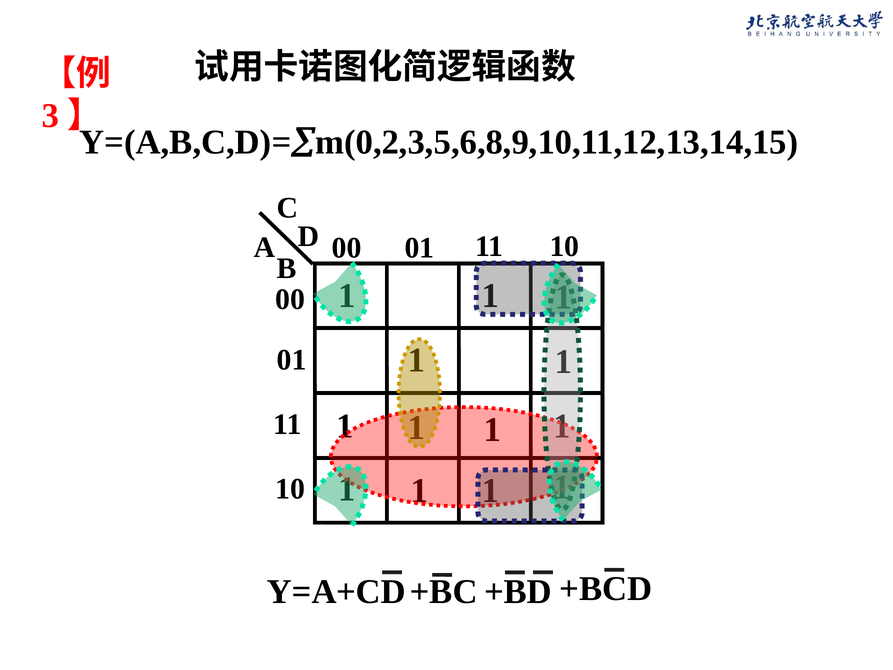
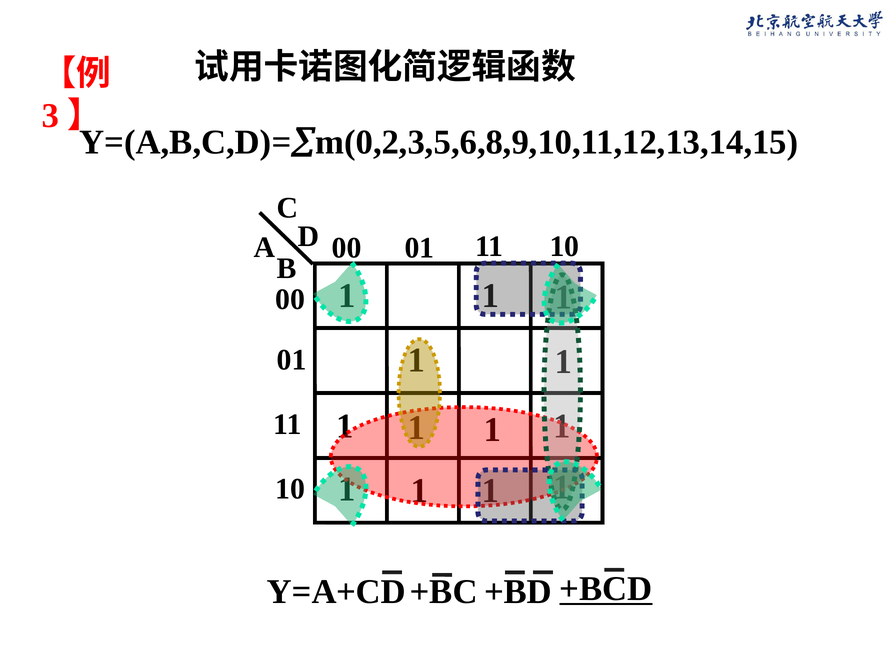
+BCD underline: none -> present (606, 589)
